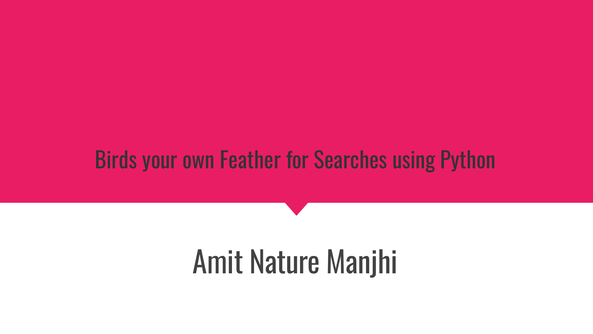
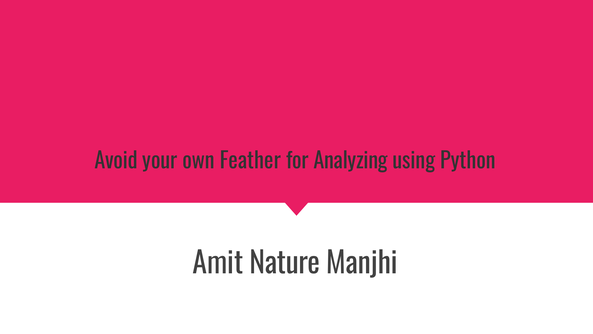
Birds: Birds -> Avoid (116, 161)
Searches: Searches -> Analyzing (351, 161)
